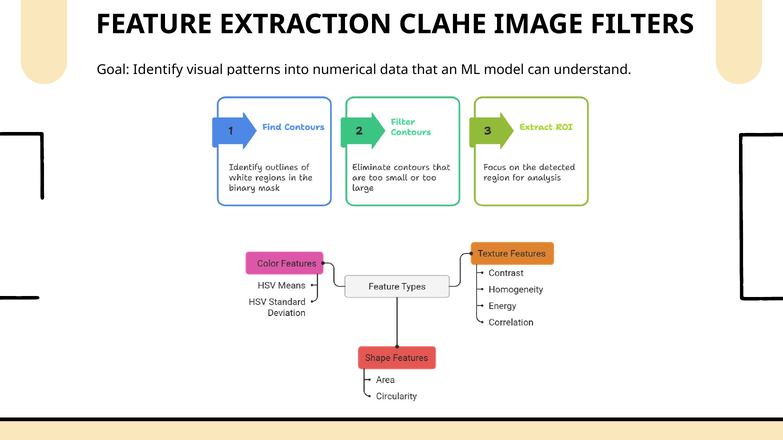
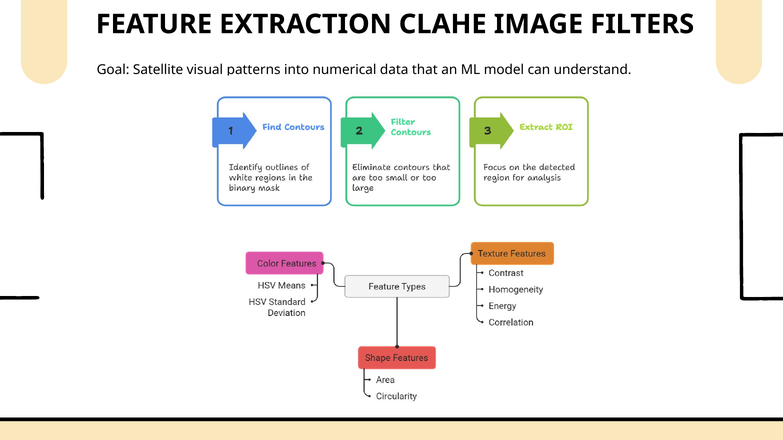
Identify: Identify -> Satellite (158, 70)
